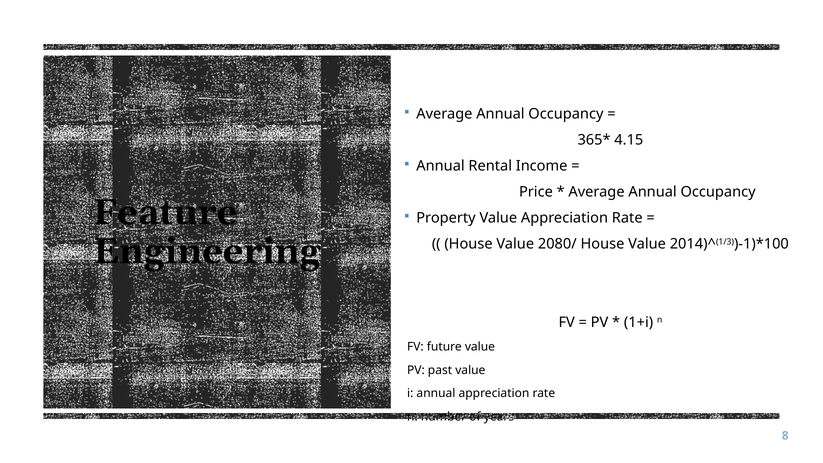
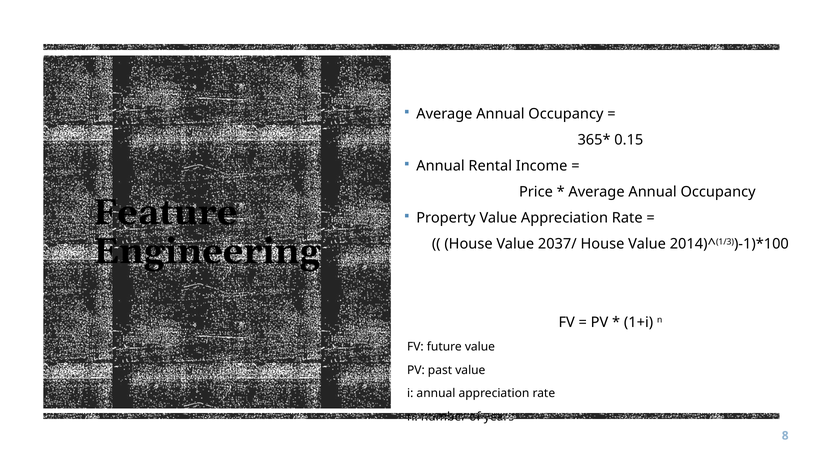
4.15: 4.15 -> 0.15 (629, 140)
2080/: 2080/ -> 2037/ (557, 244)
